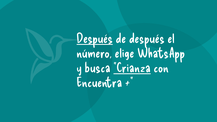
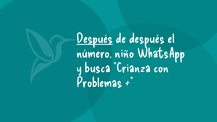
elige: elige -> niño (124, 53)
Crianza underline: present -> none (132, 68)
Encuentra: Encuentra -> Problemas (99, 83)
